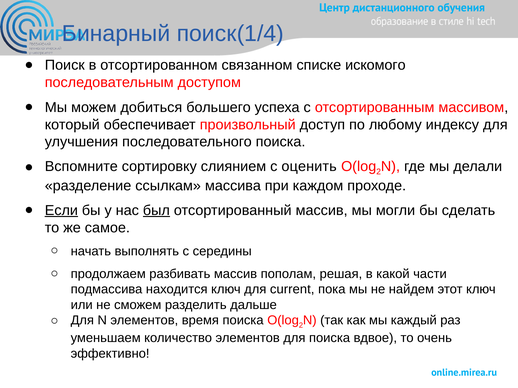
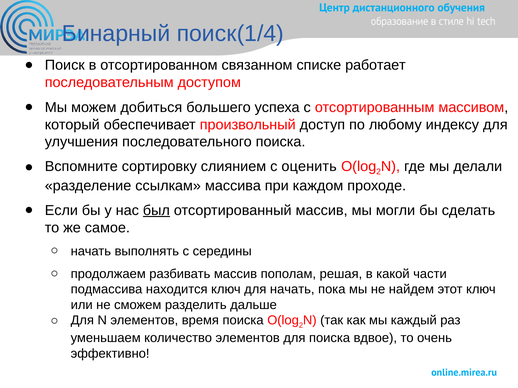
искомого: искомого -> работает (375, 65)
Если underline: present -> none (61, 211)
для current: current -> начать (292, 290)
